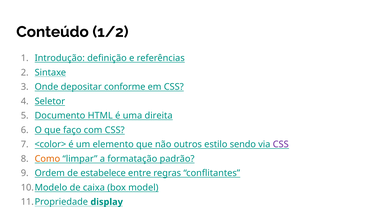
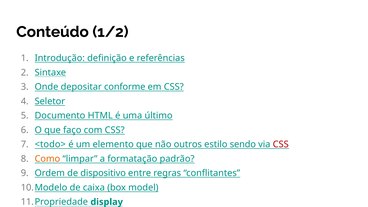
direita: direita -> último (159, 116)
<color>: <color> -> <todo> (50, 144)
CSS colour: purple -> red (281, 144)
estabelece: estabelece -> dispositivo (103, 173)
